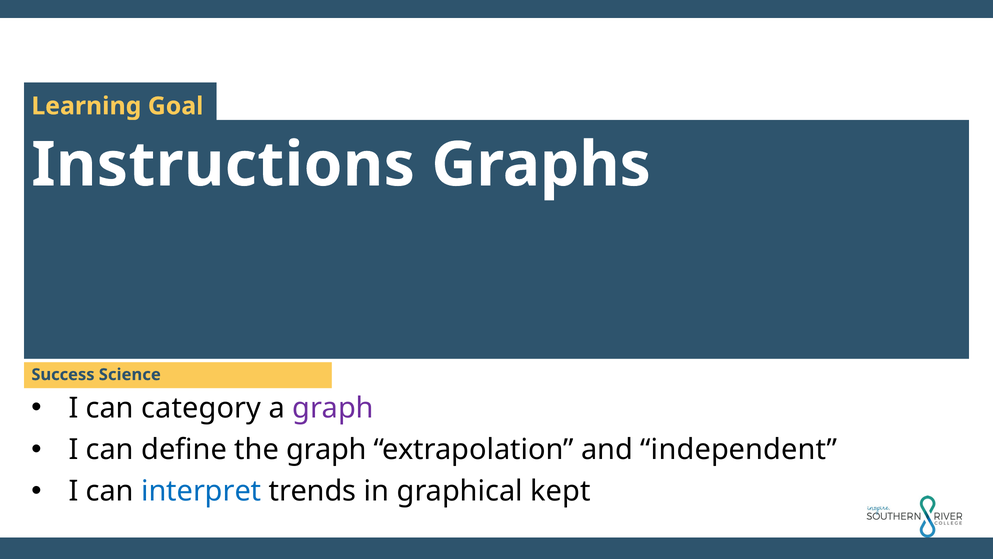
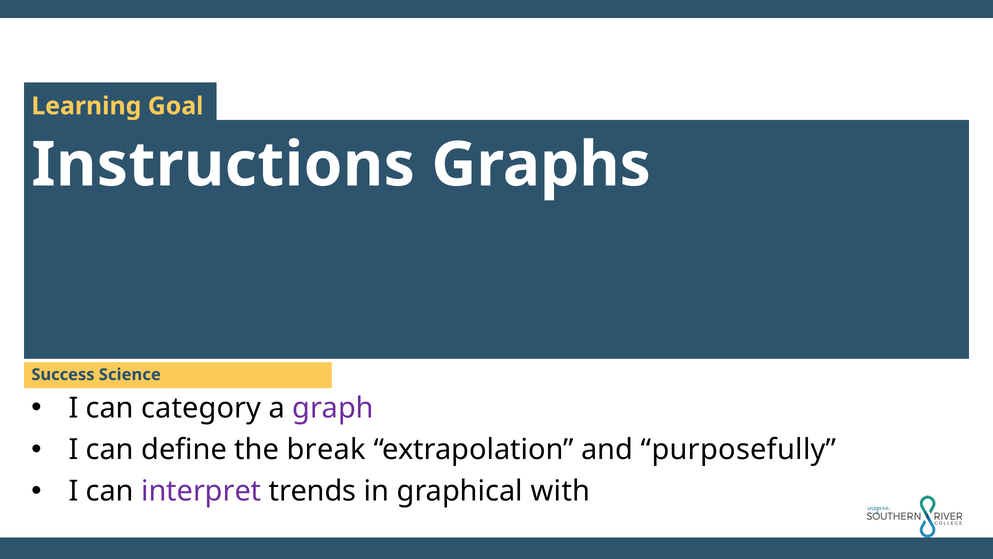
the graph: graph -> break (326, 449)
independent: independent -> purposefully (739, 449)
interpret colour: blue -> purple (201, 491)
kept: kept -> with (560, 491)
